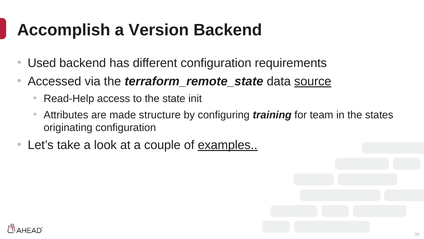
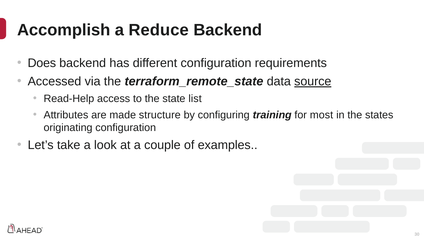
Version: Version -> Reduce (159, 30)
Used: Used -> Does (42, 63)
init: init -> list (195, 99)
team: team -> most (321, 115)
examples underline: present -> none (228, 145)
